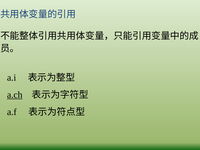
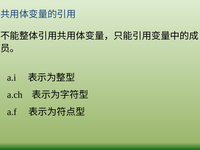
a.ch underline: present -> none (15, 95)
